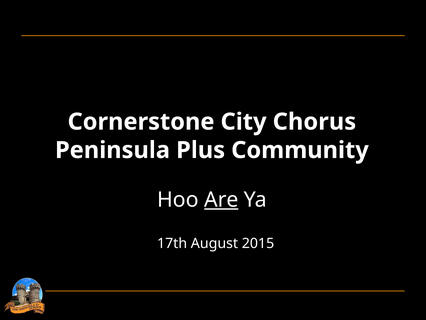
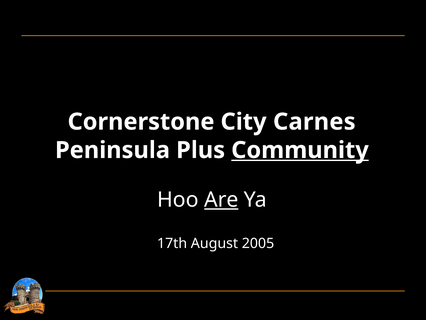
Chorus: Chorus -> Carnes (314, 122)
Community underline: none -> present (300, 150)
2015: 2015 -> 2005 (258, 243)
